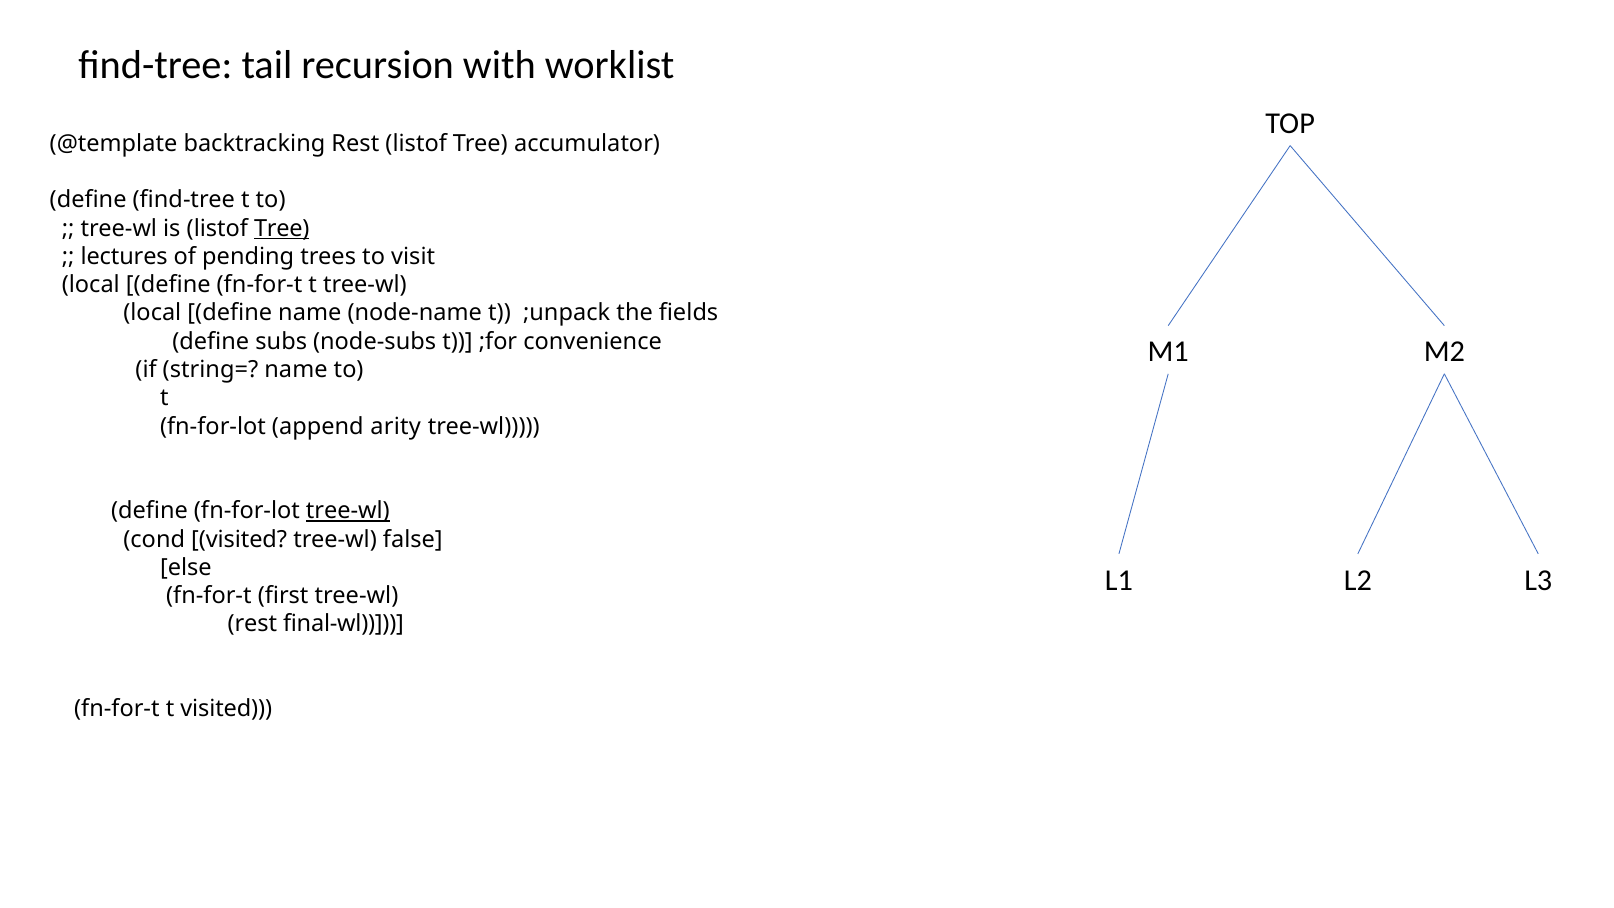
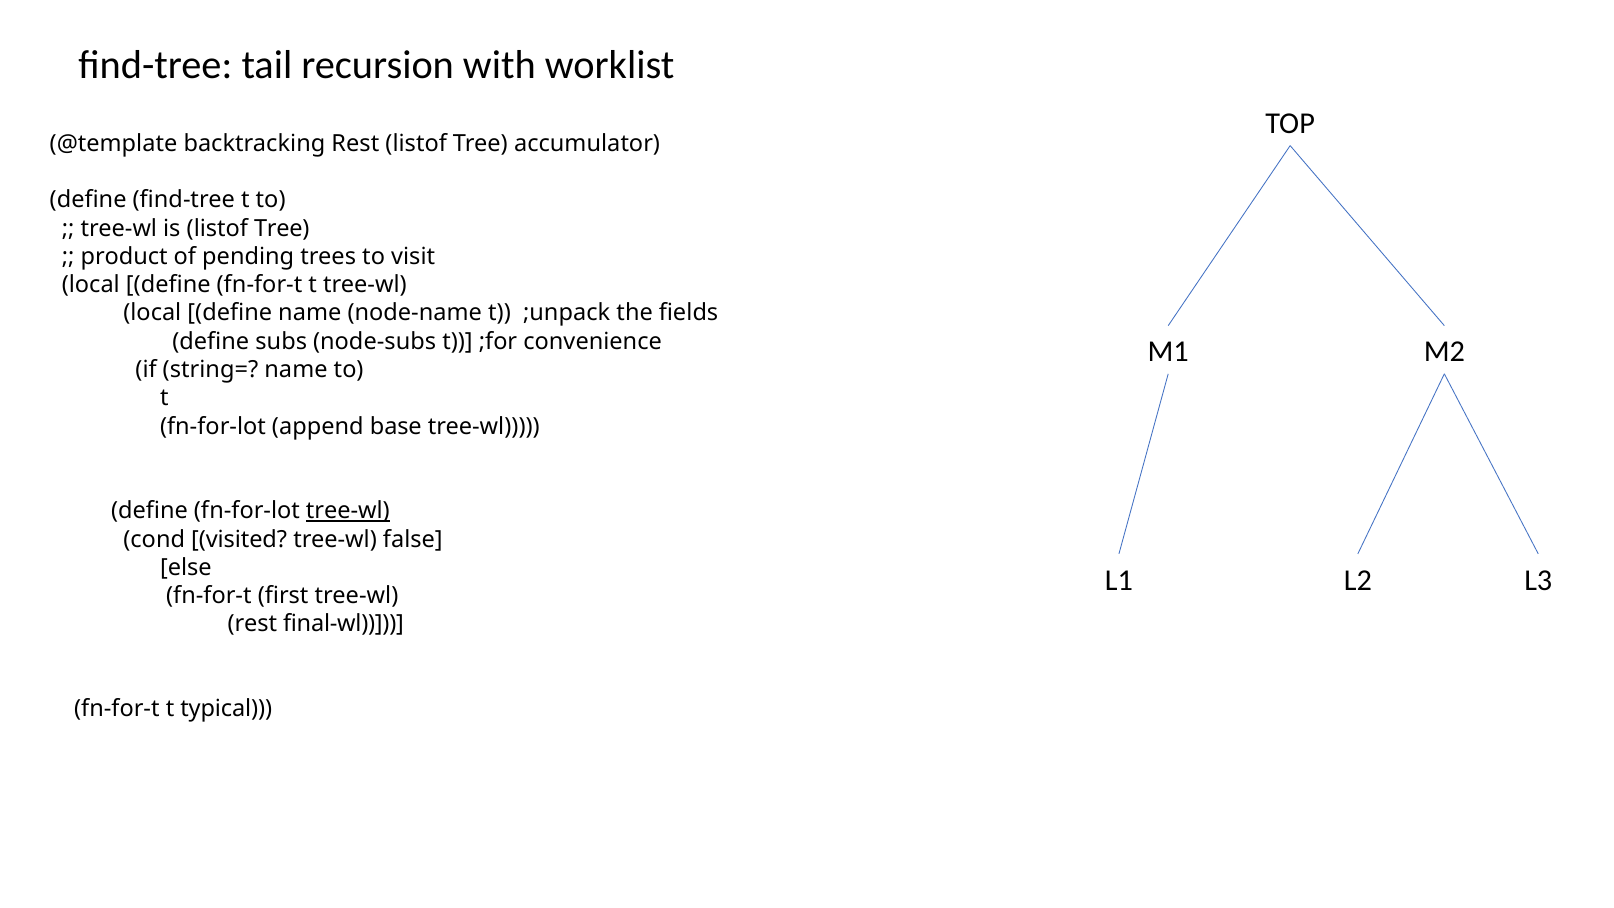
Tree underline: present -> none (282, 228)
lectures: lectures -> product (124, 257)
arity: arity -> base (396, 426)
t visited: visited -> typical (226, 709)
